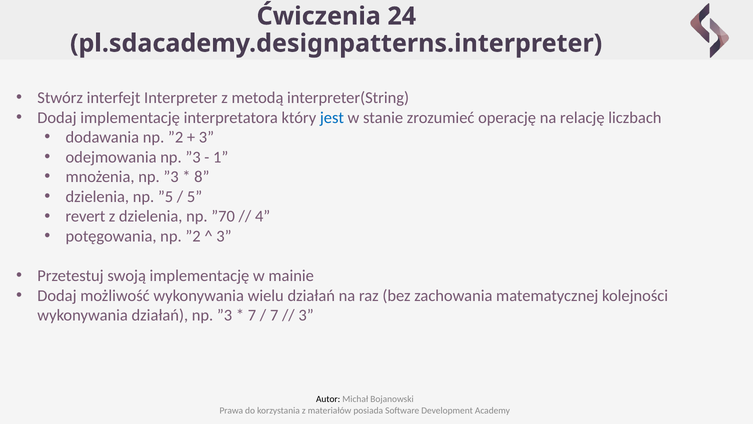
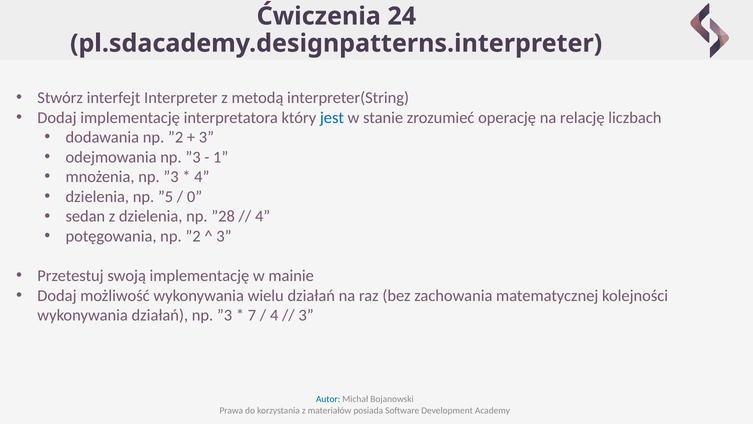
8: 8 -> 4 (202, 177)
5: 5 -> 0 (195, 197)
revert: revert -> sedan (85, 216)
”70: ”70 -> ”28 (223, 216)
7: 7 -> 4 (274, 315)
Autor colour: black -> blue (328, 399)
